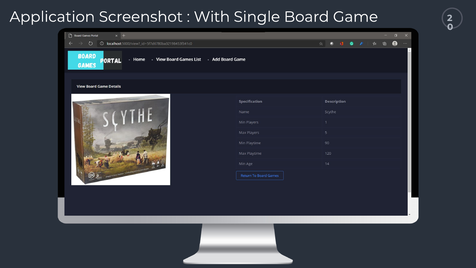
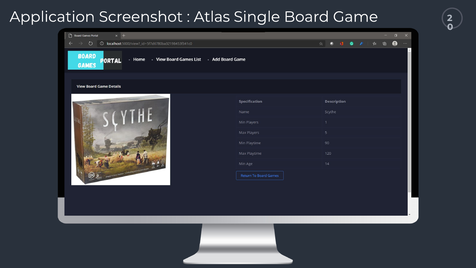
With: With -> Atlas (212, 17)
